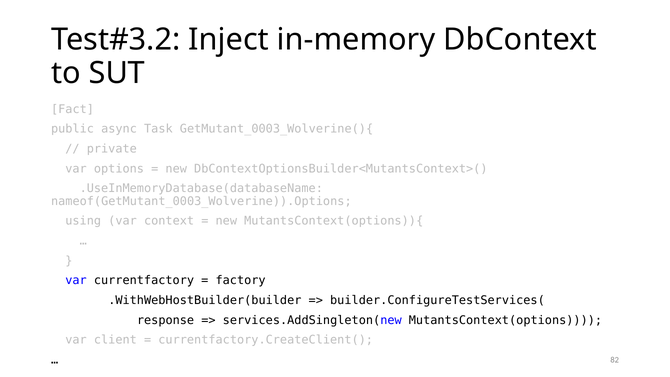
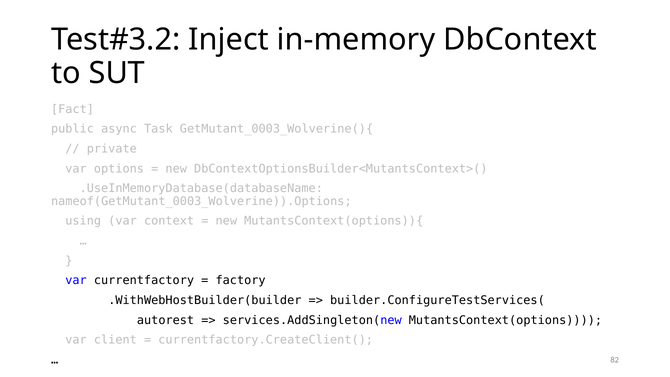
response: response -> autorest (166, 320)
